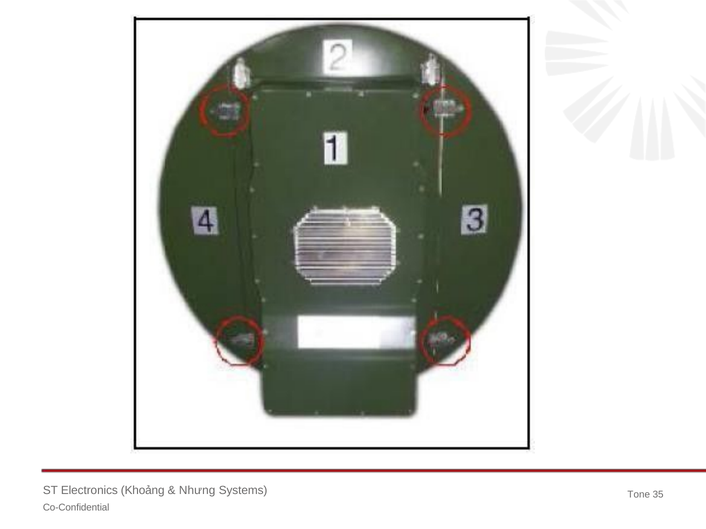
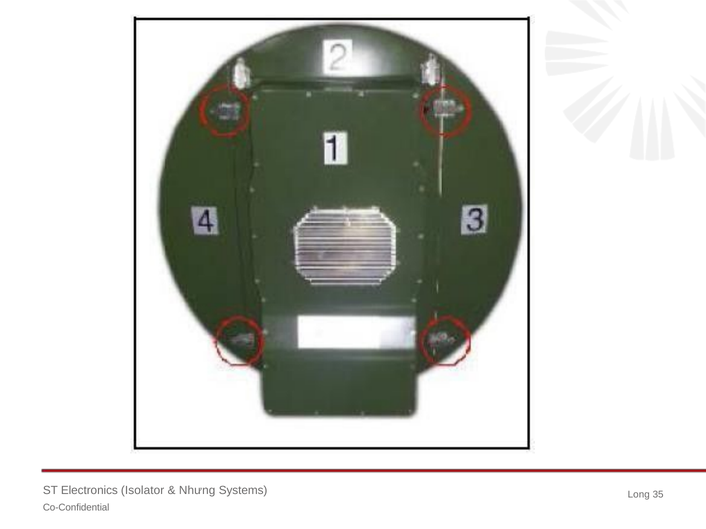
Khoảng: Khoảng -> Isolator (143, 491)
Tone: Tone -> Long (639, 495)
